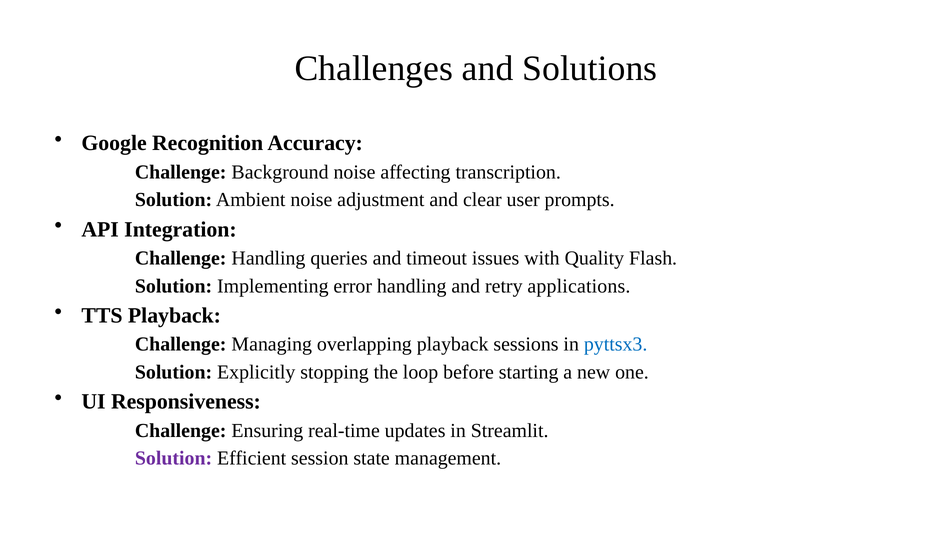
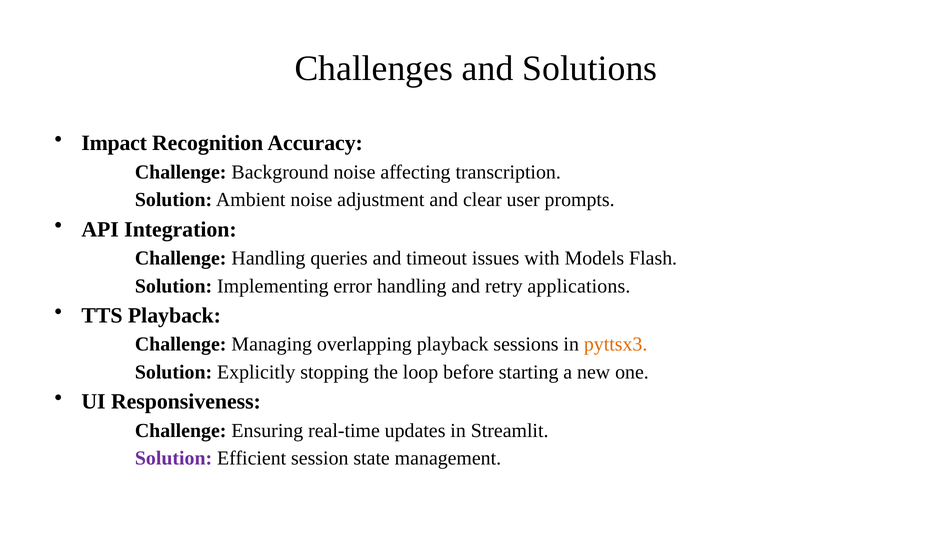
Google: Google -> Impact (114, 143)
Quality: Quality -> Models (594, 258)
pyttsx3 colour: blue -> orange (616, 344)
